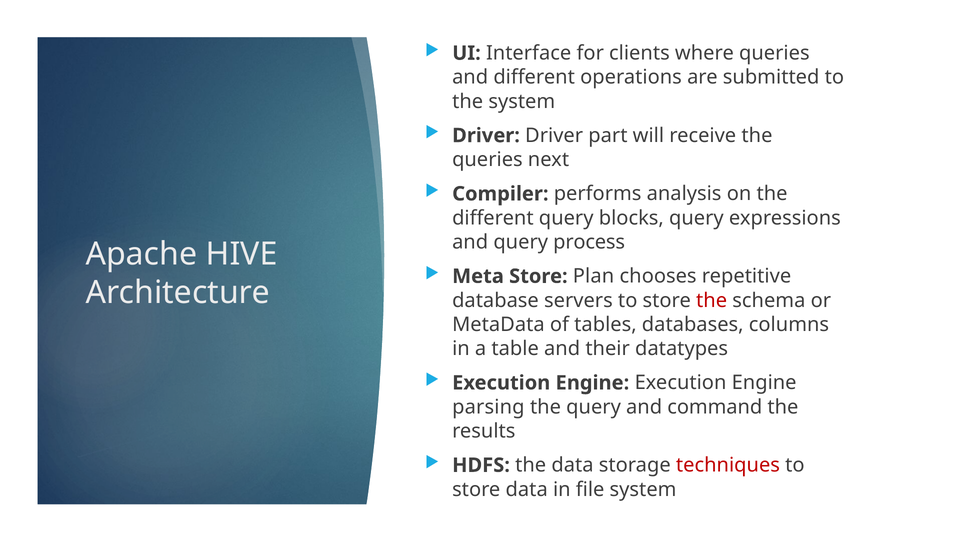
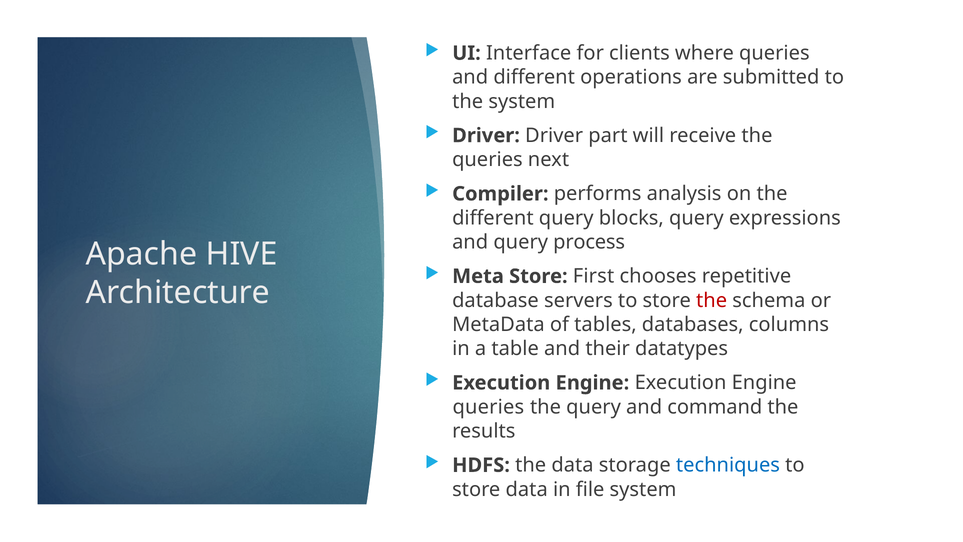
Plan: Plan -> First (594, 276)
parsing: parsing -> queries (488, 407)
techniques colour: red -> blue (728, 465)
